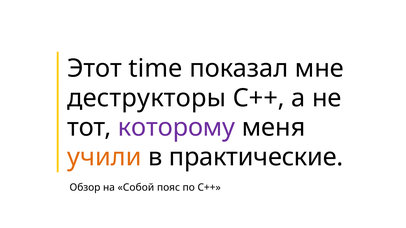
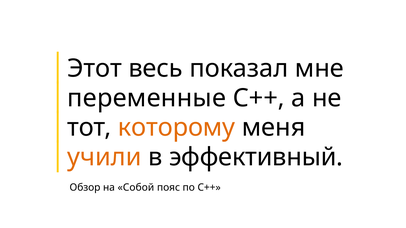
time: time -> весь (156, 69)
деструкторы: деструкторы -> переменные (147, 98)
которому colour: purple -> orange (177, 128)
практические: практические -> эффективный (256, 157)
